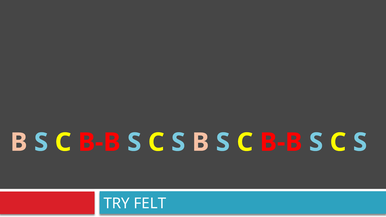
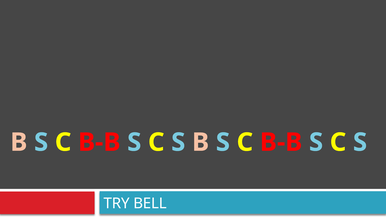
FELT: FELT -> BELL (150, 203)
